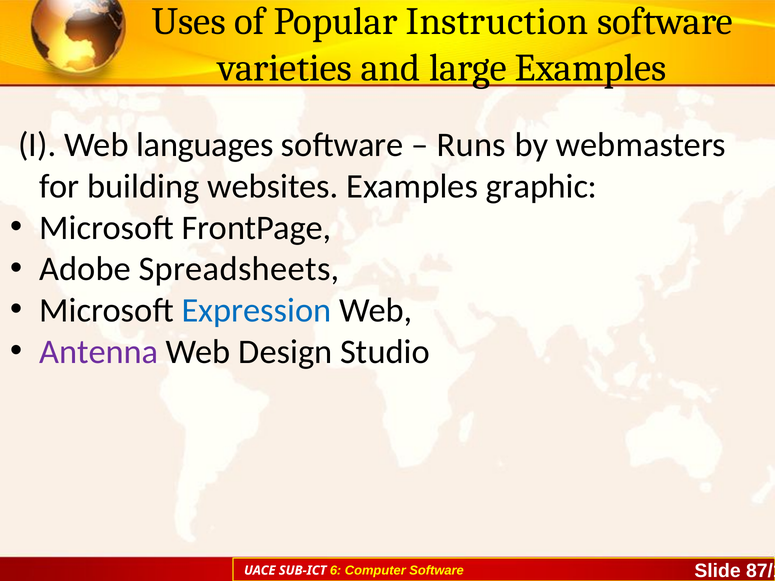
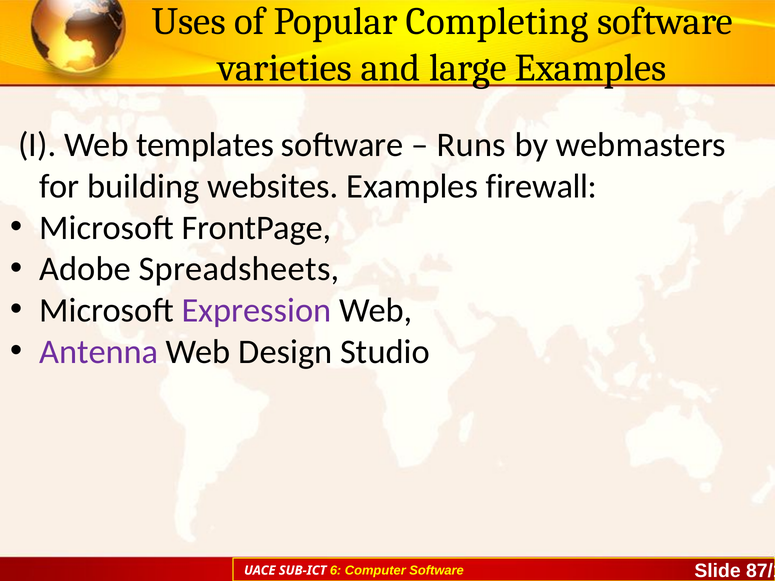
Instruction: Instruction -> Completing (497, 21)
languages: languages -> templates (205, 145)
graphic: graphic -> firewall (542, 186)
Expression colour: blue -> purple (256, 310)
